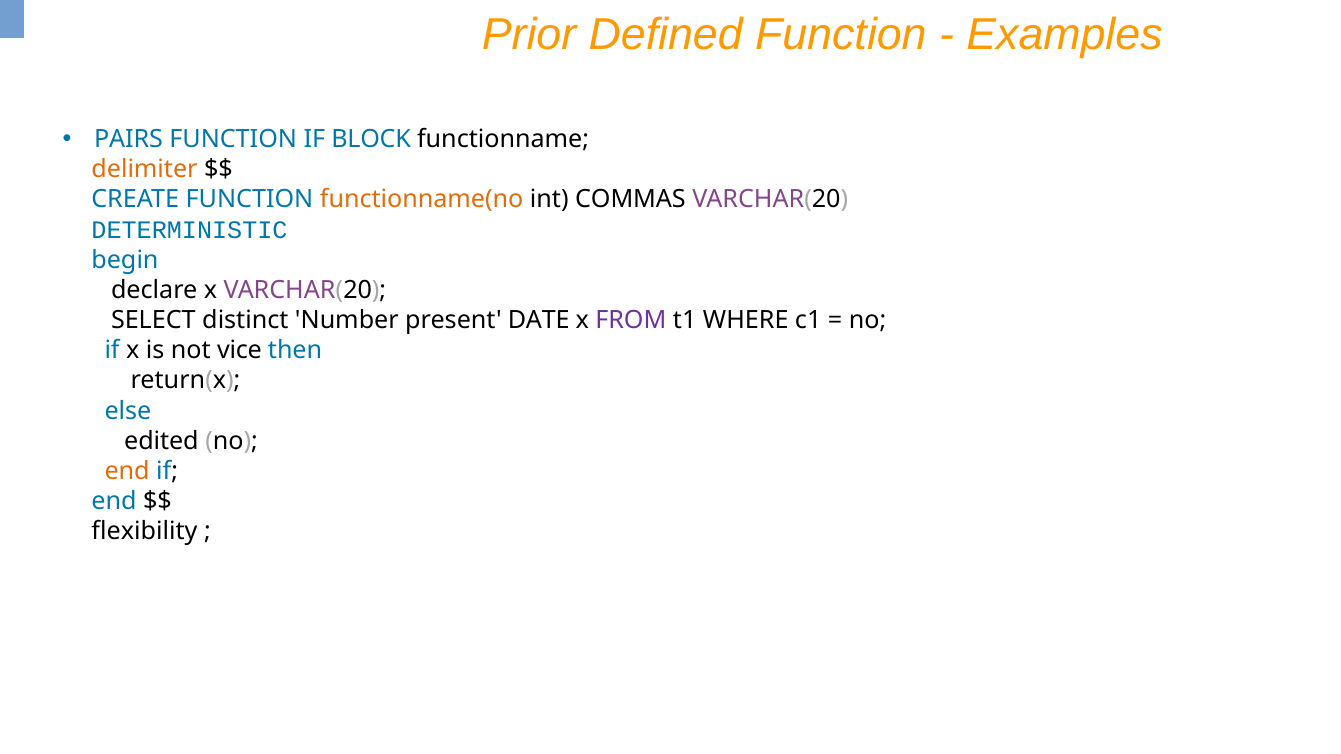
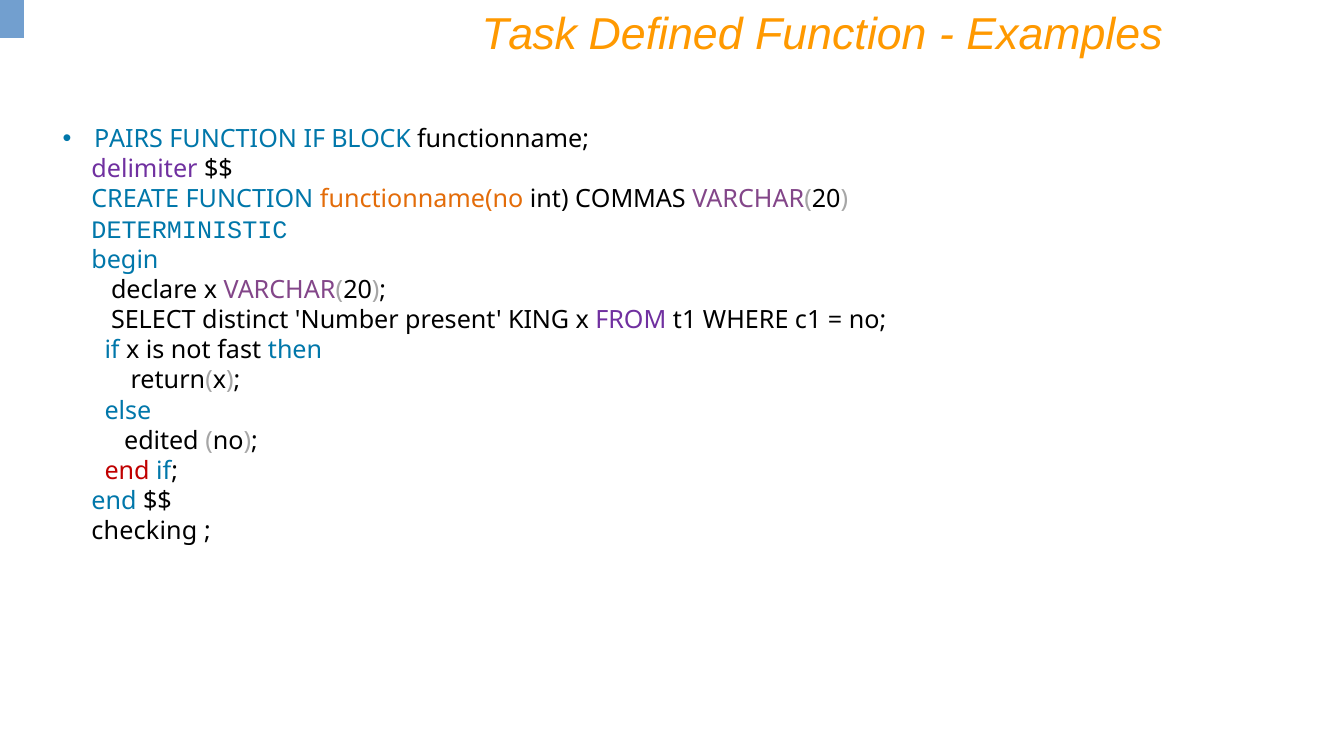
Prior: Prior -> Task (529, 35)
delimiter colour: orange -> purple (145, 170)
DATE: DATE -> KING (539, 320)
vice: vice -> fast (239, 351)
end colour: orange -> red (127, 471)
flexibility: flexibility -> checking (144, 532)
